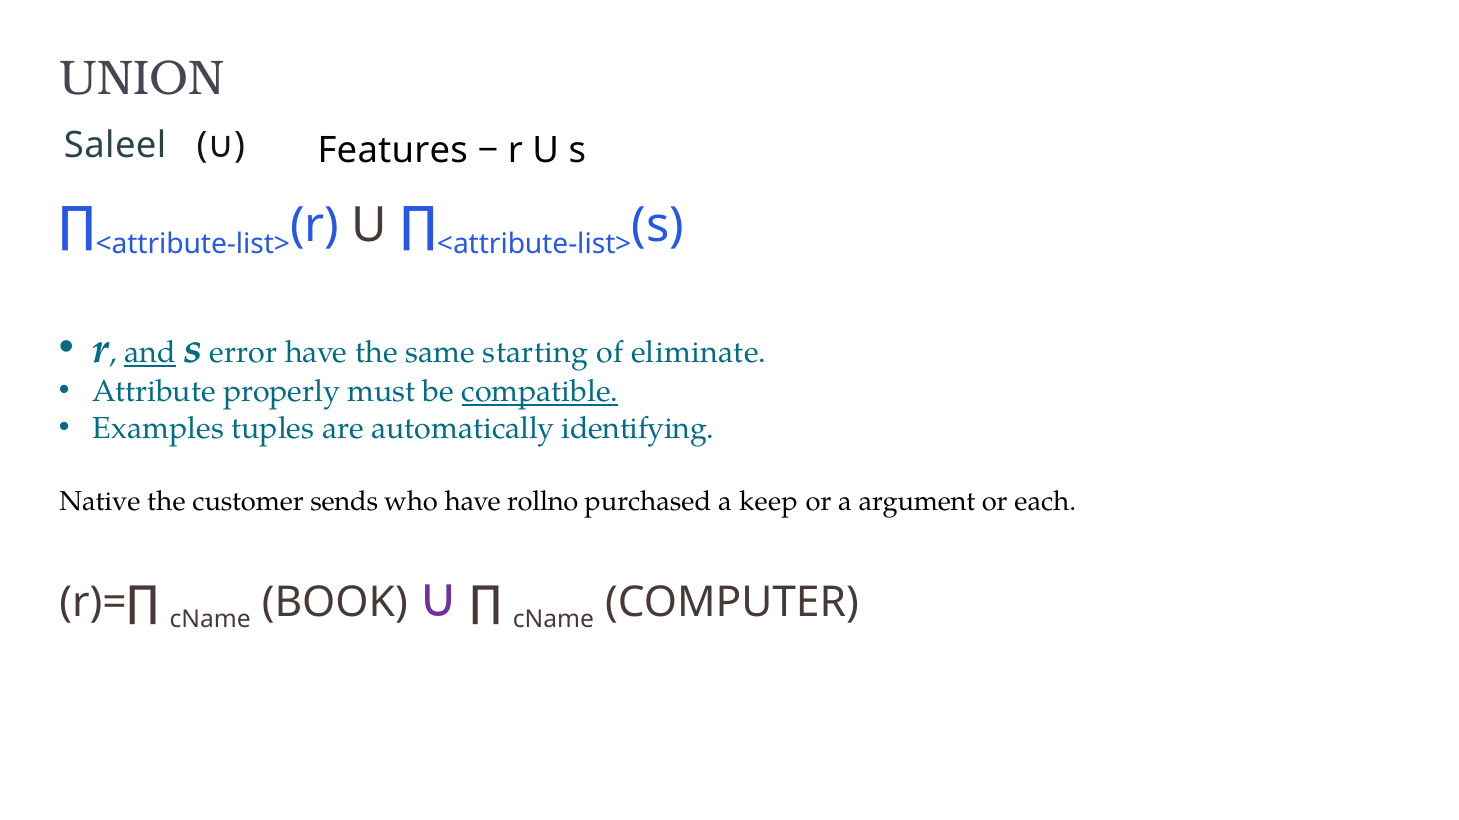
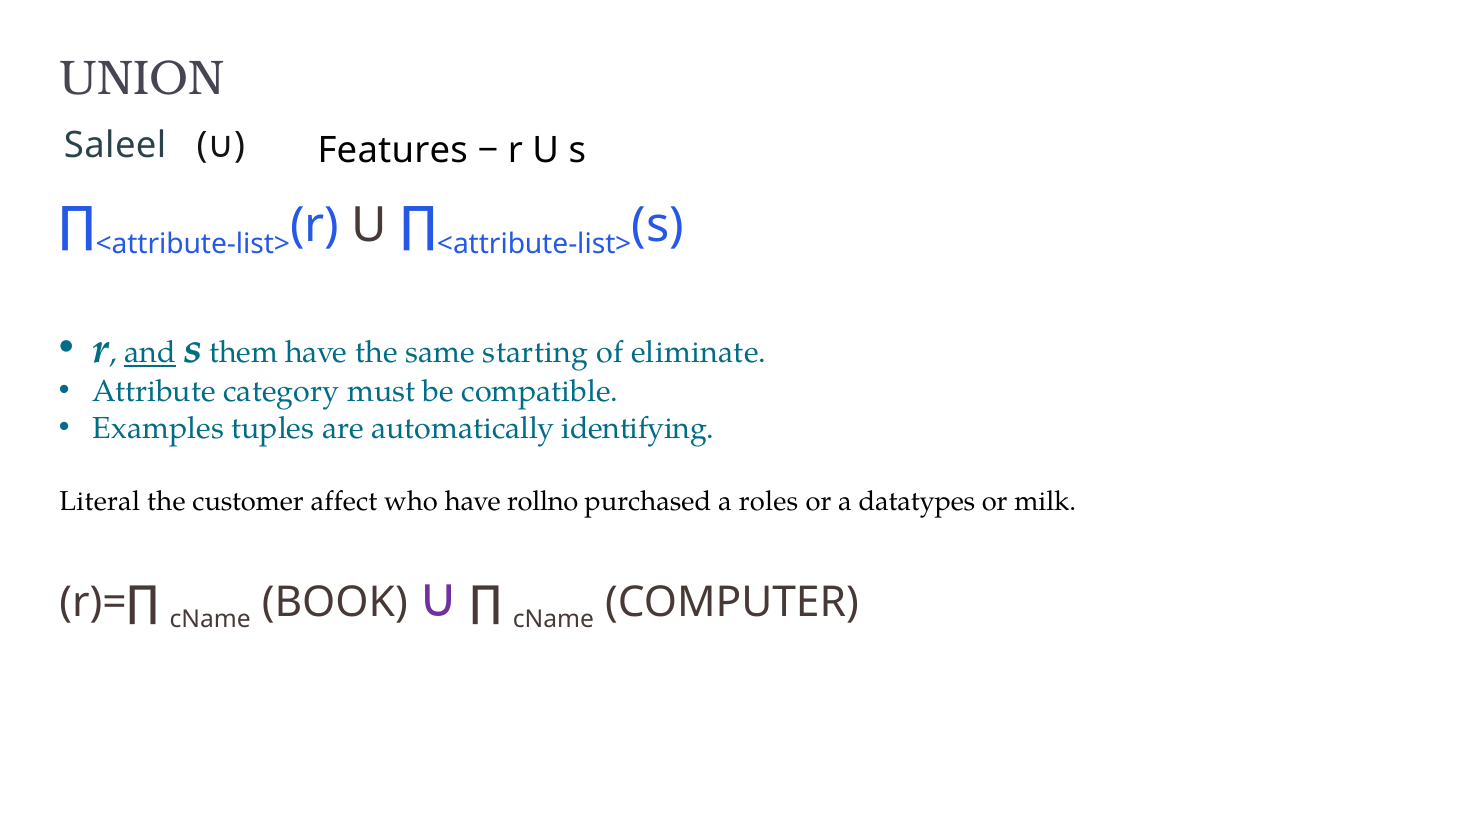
error: error -> them (244, 353)
properly: properly -> category (282, 392)
compatible underline: present -> none (540, 392)
Native: Native -> Literal (100, 502)
sends: sends -> affect (344, 502)
keep: keep -> roles (769, 502)
argument: argument -> datatypes (917, 502)
each: each -> milk (1045, 502)
